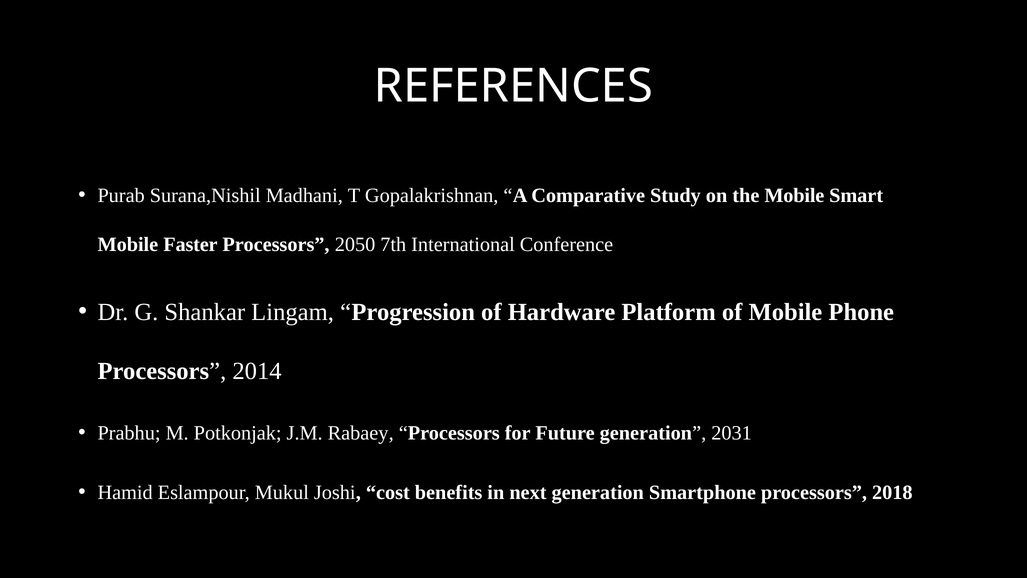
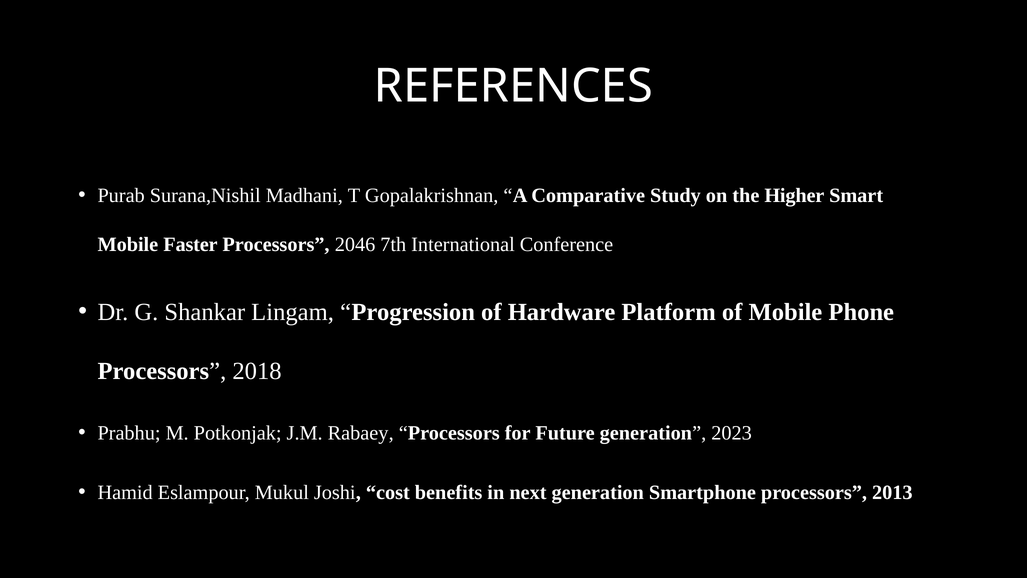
the Mobile: Mobile -> Higher (794, 196)
2050: 2050 -> 2046 (355, 244)
2014: 2014 -> 2018 (257, 371)
2031: 2031 -> 2023 (732, 433)
2018: 2018 -> 2013 (892, 492)
